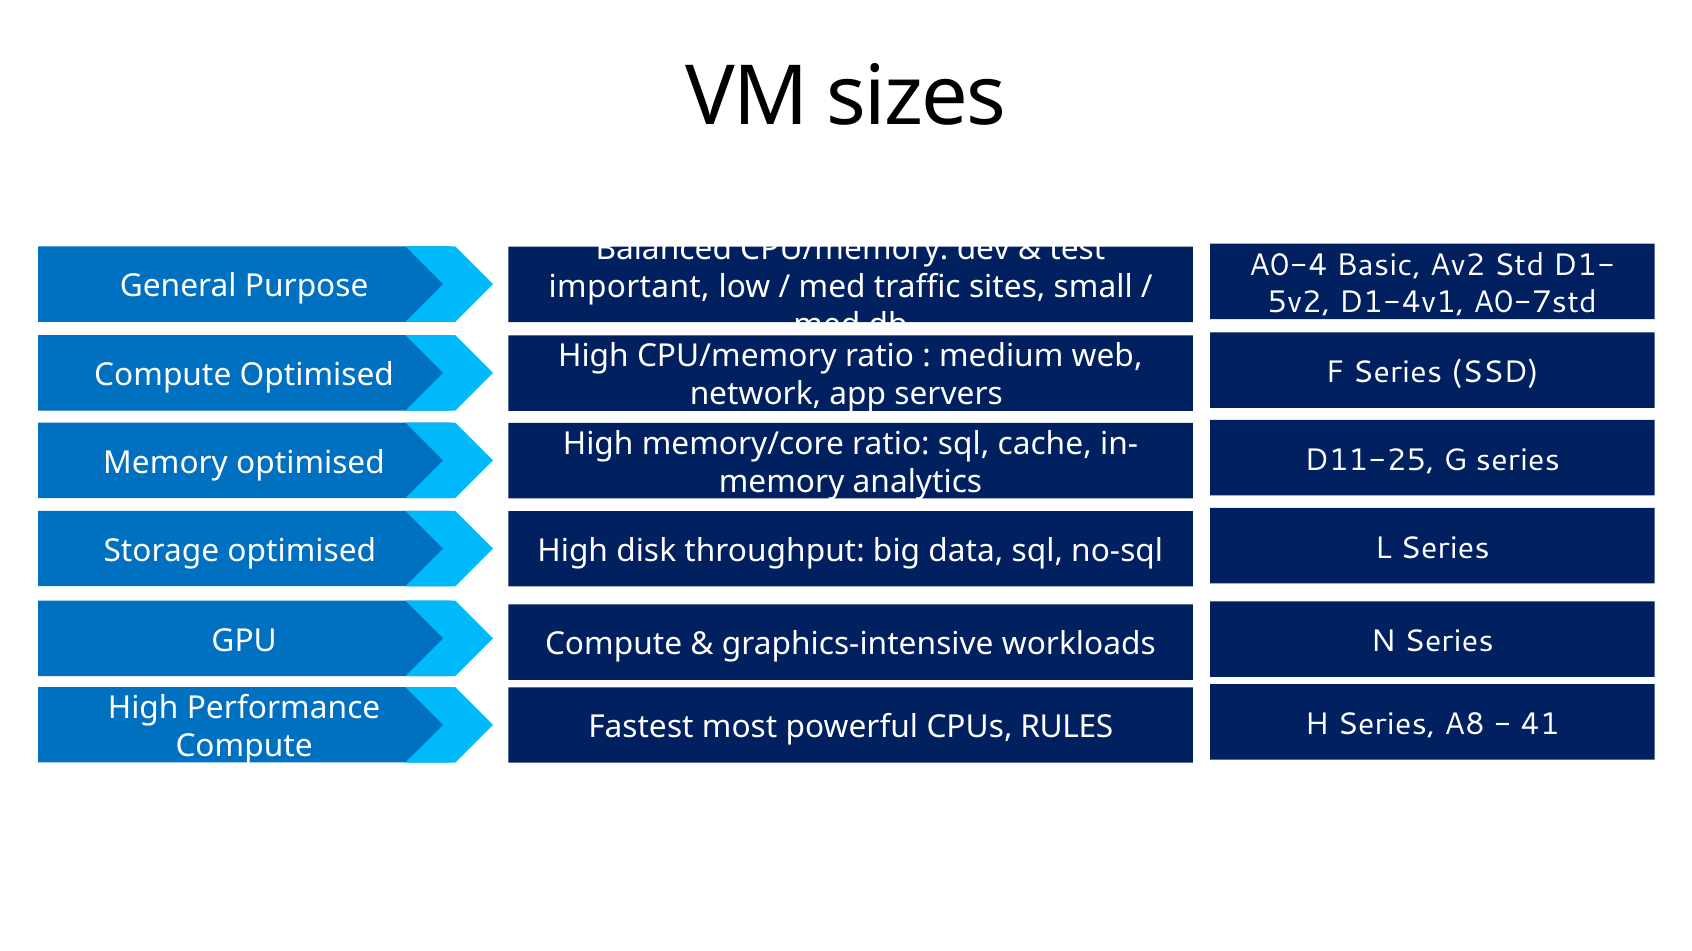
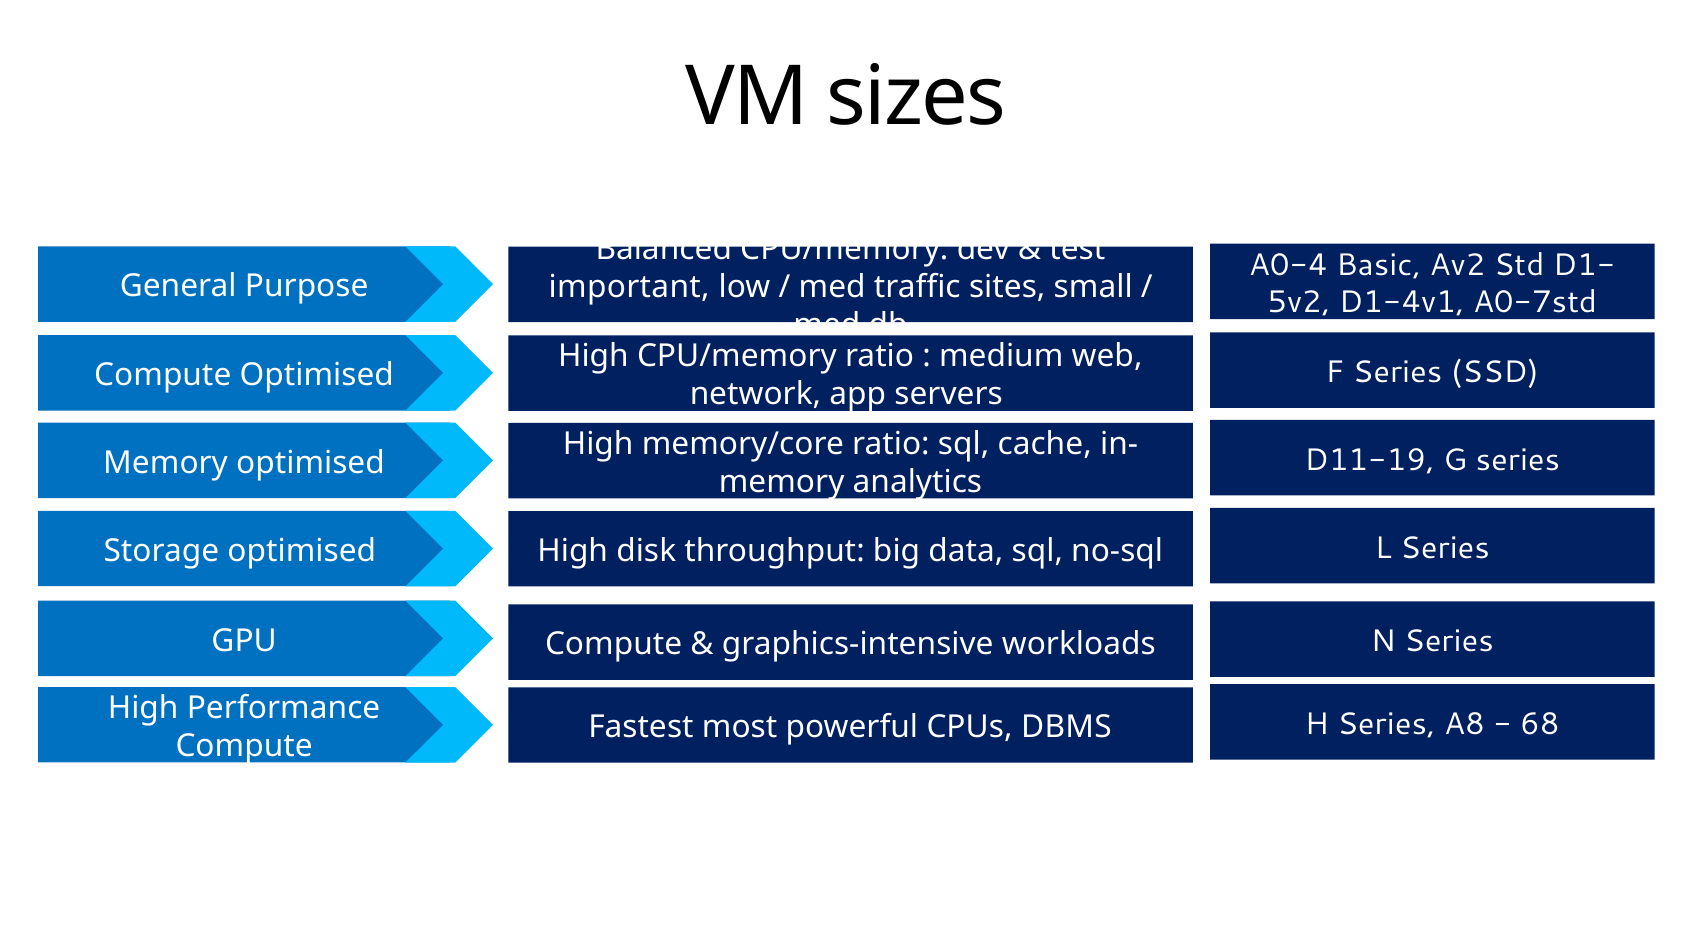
D11-25: D11-25 -> D11-19 (1370, 460)
41: 41 -> 68 (1540, 725)
RULES: RULES -> DBMS (1067, 728)
